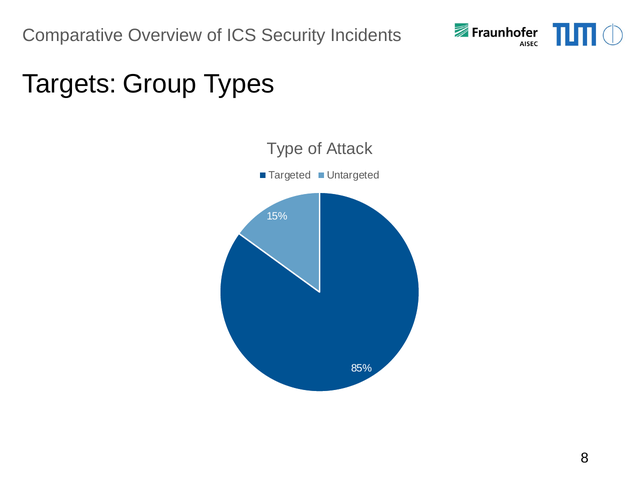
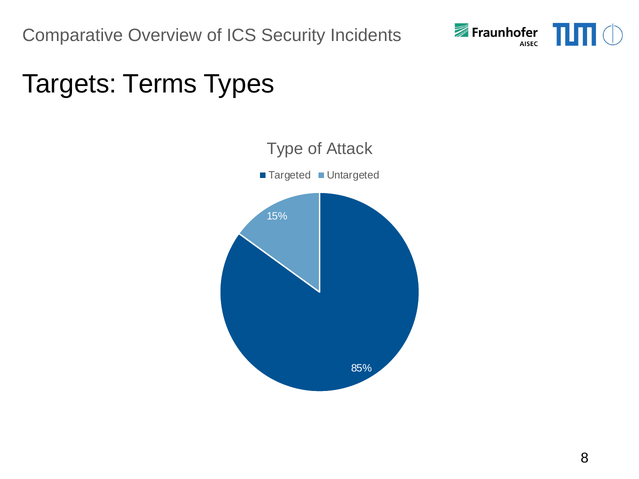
Group: Group -> Terms (160, 84)
